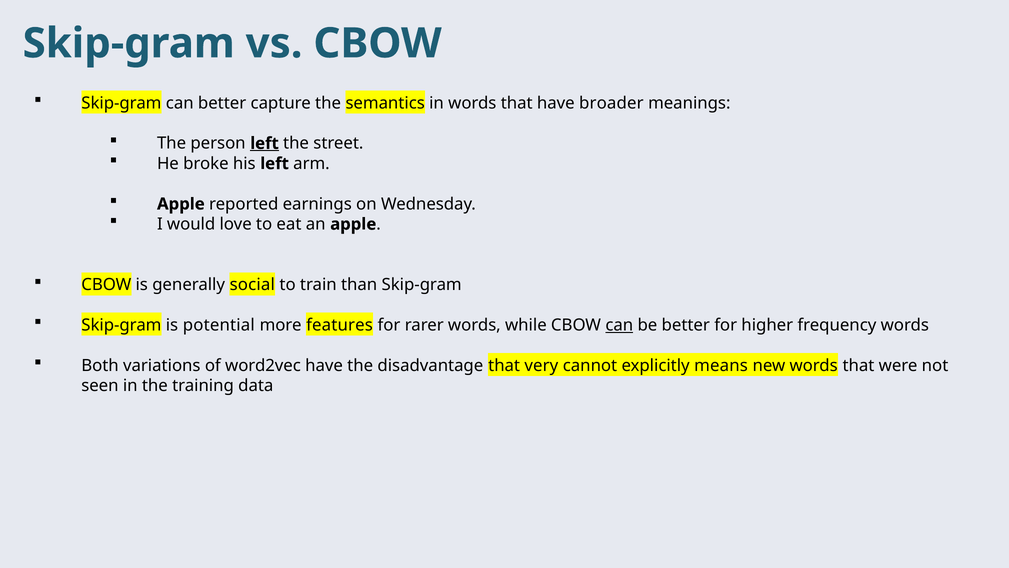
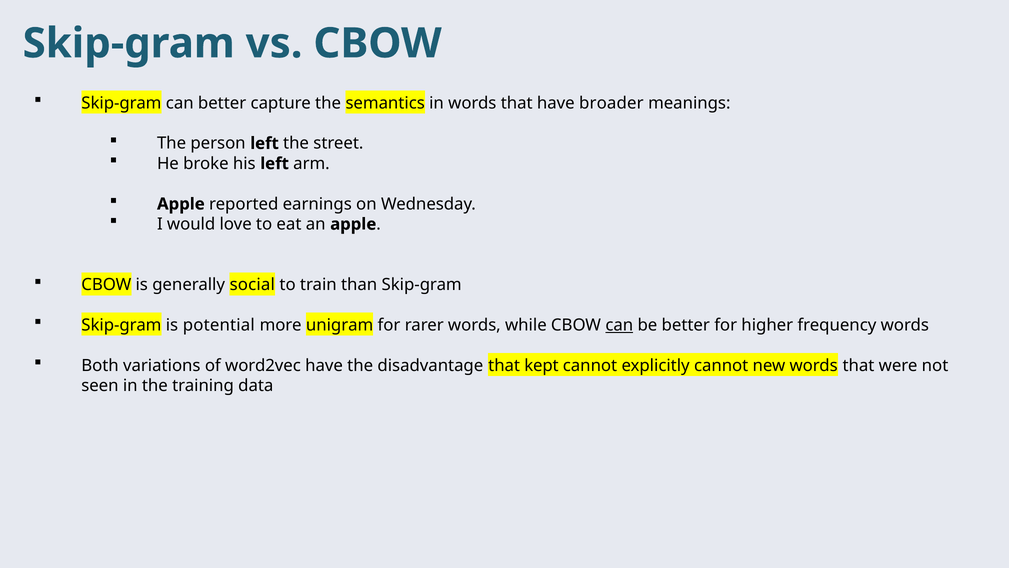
left underline: present -> none (264, 143)
features: features -> unigram (340, 325)
very: very -> kept (541, 365)
explicitly means: means -> cannot (721, 365)
